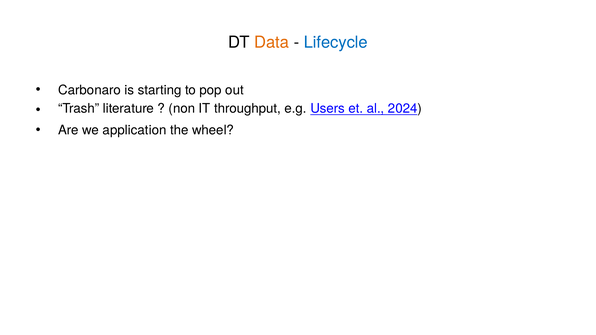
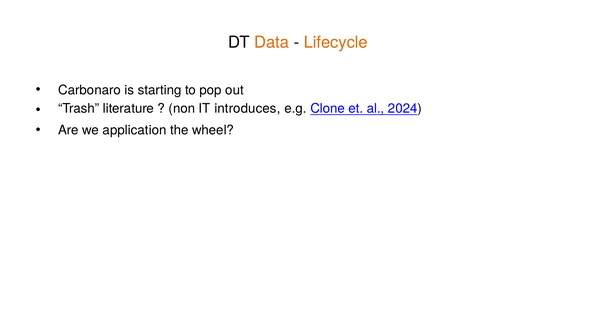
Lifecycle colour: blue -> orange (336, 42)
throughput: throughput -> introduces (247, 109)
Users: Users -> Clone (328, 109)
